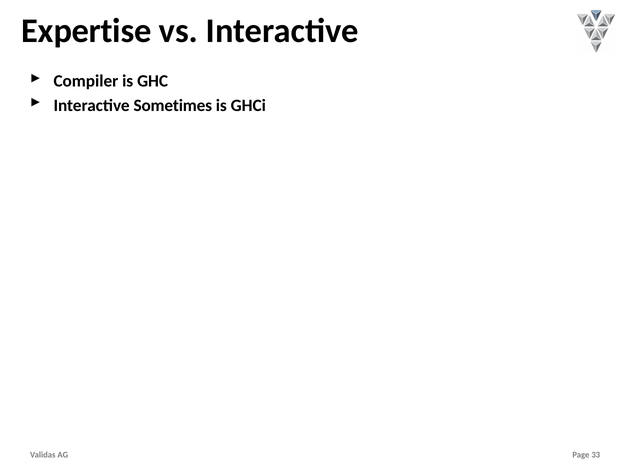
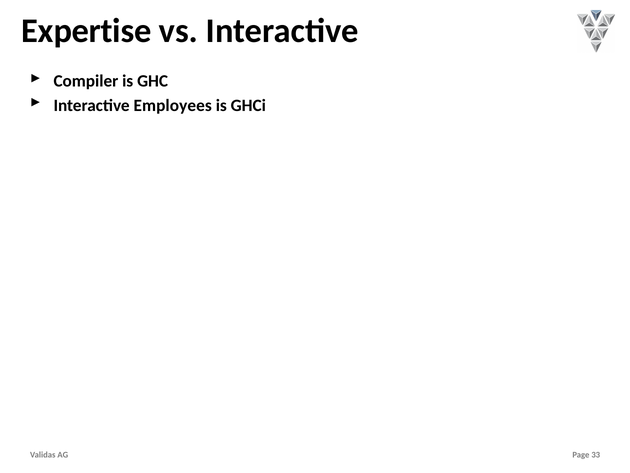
Sometimes: Sometimes -> Employees (173, 105)
